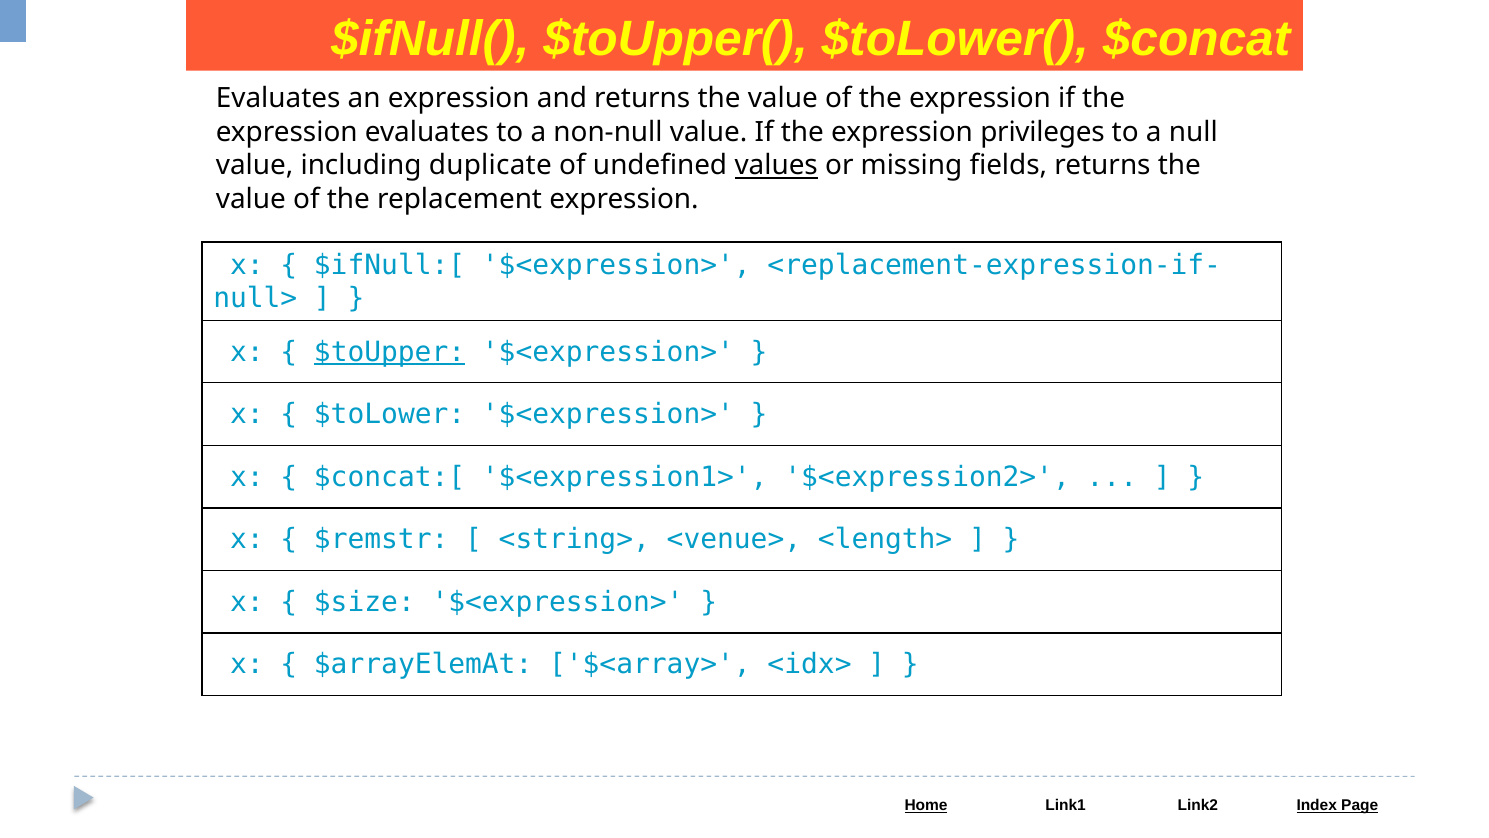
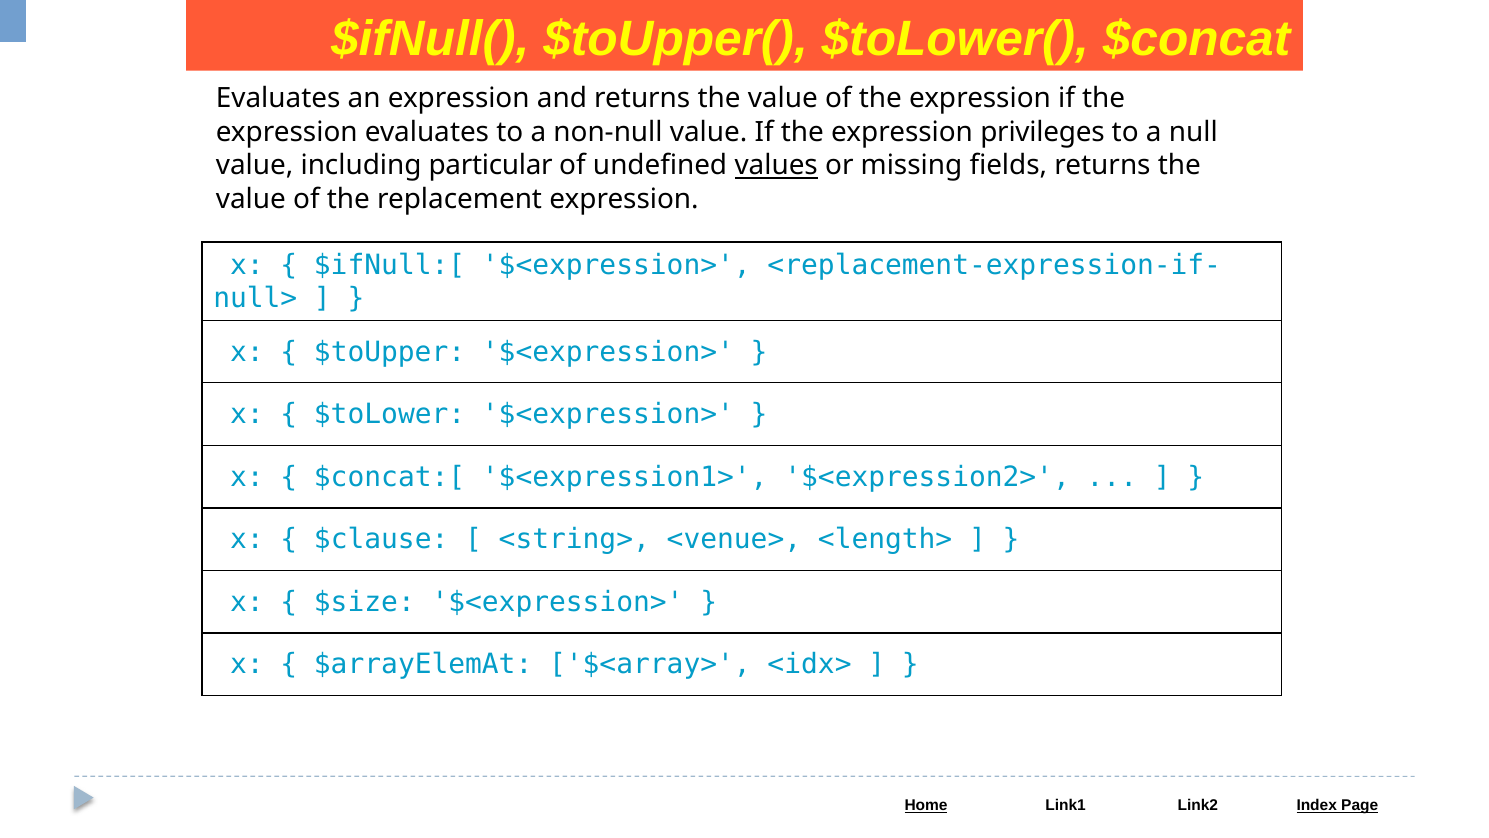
duplicate: duplicate -> particular (491, 166)
$toUpper underline: present -> none (390, 352)
$remstr: $remstr -> $clause (381, 539)
